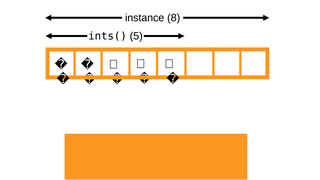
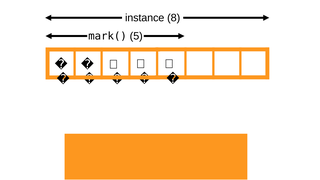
ints(: ints( -> mark( (108, 36)
